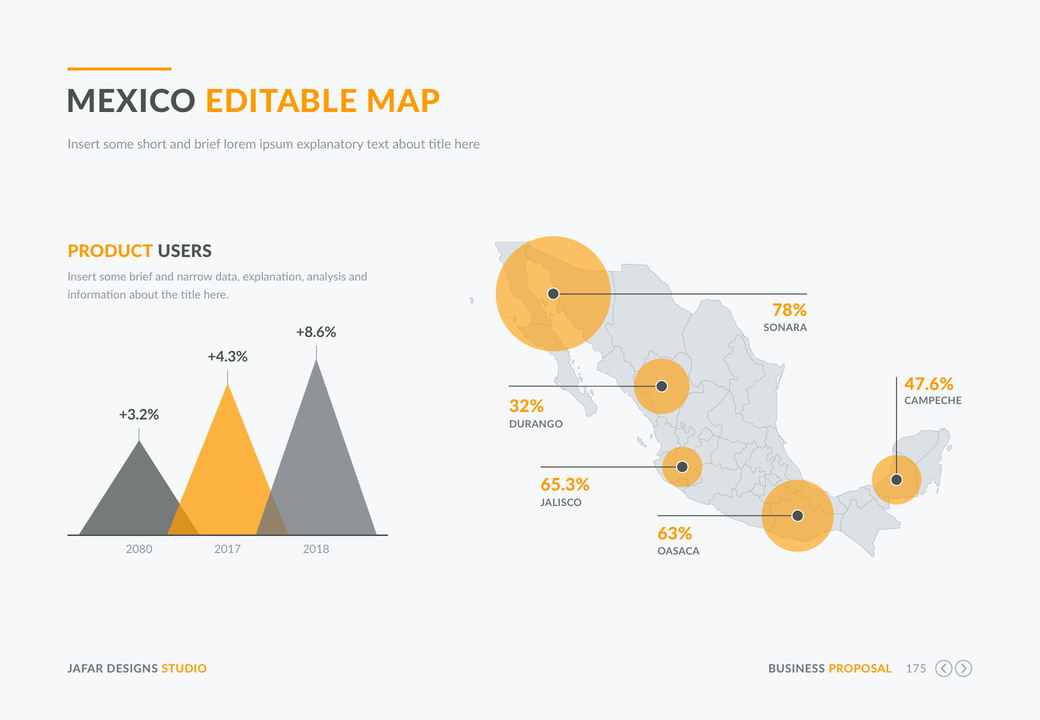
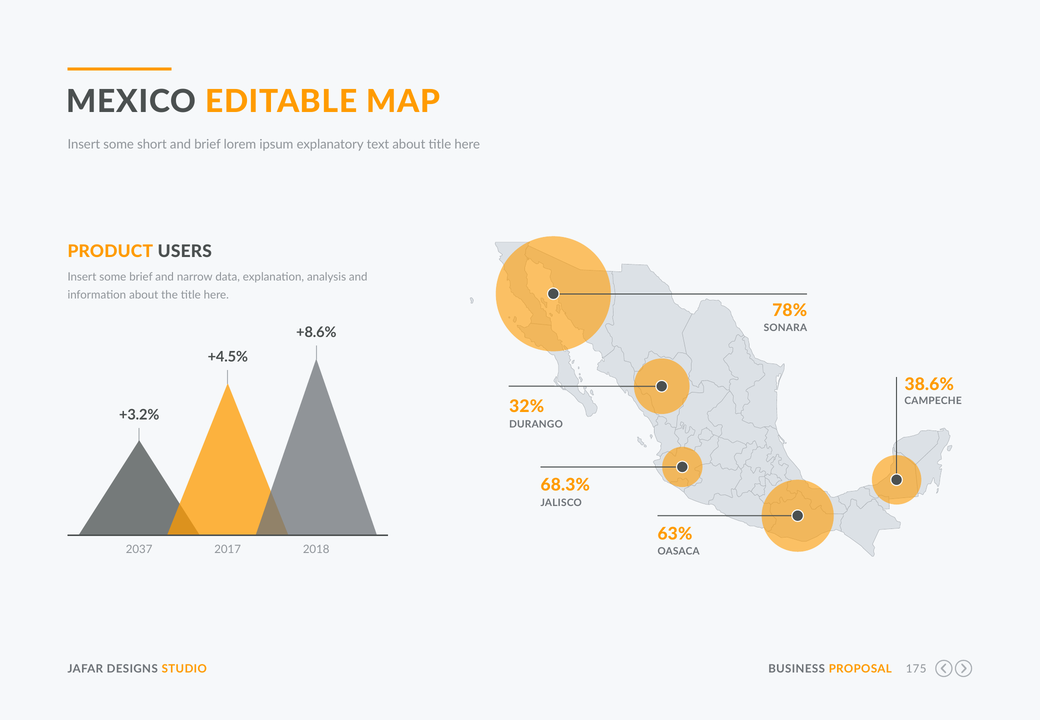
+4.3%: +4.3% -> +4.5% (228, 357)
47.6%: 47.6% -> 38.6% (929, 384)
65.3%: 65.3% -> 68.3% (565, 485)
2080: 2080 -> 2037 (139, 549)
